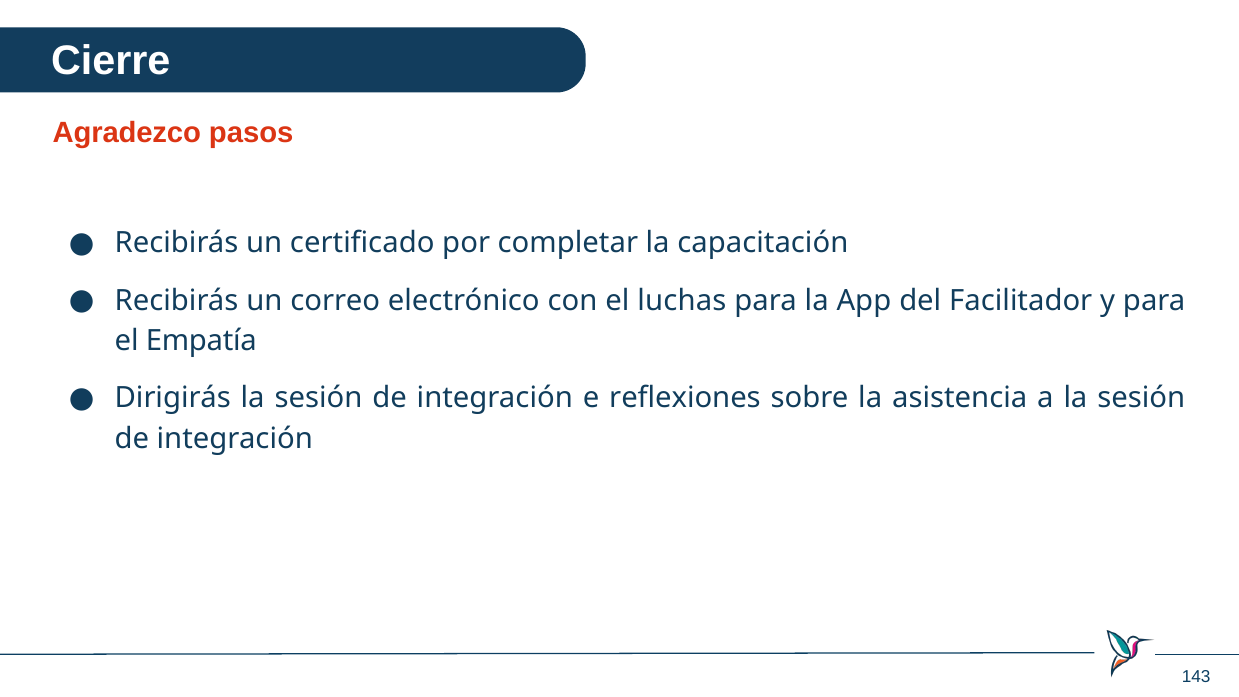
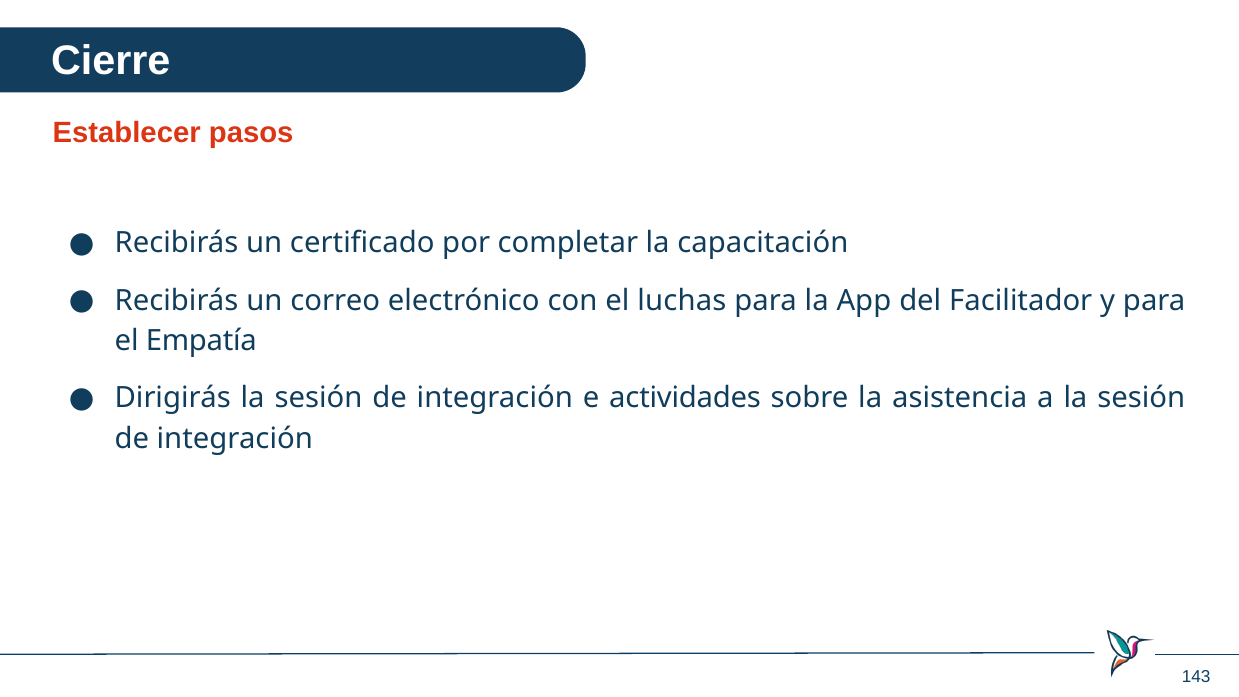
Agradezco: Agradezco -> Establecer (127, 133)
reflexiones: reflexiones -> actividades (685, 398)
